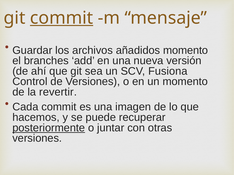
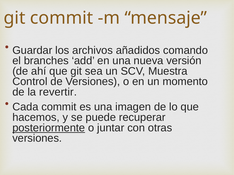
commit underline: present -> none (62, 18)
añadidos momento: momento -> comando (186, 50)
Fusiona: Fusiona -> Muestra (168, 71)
